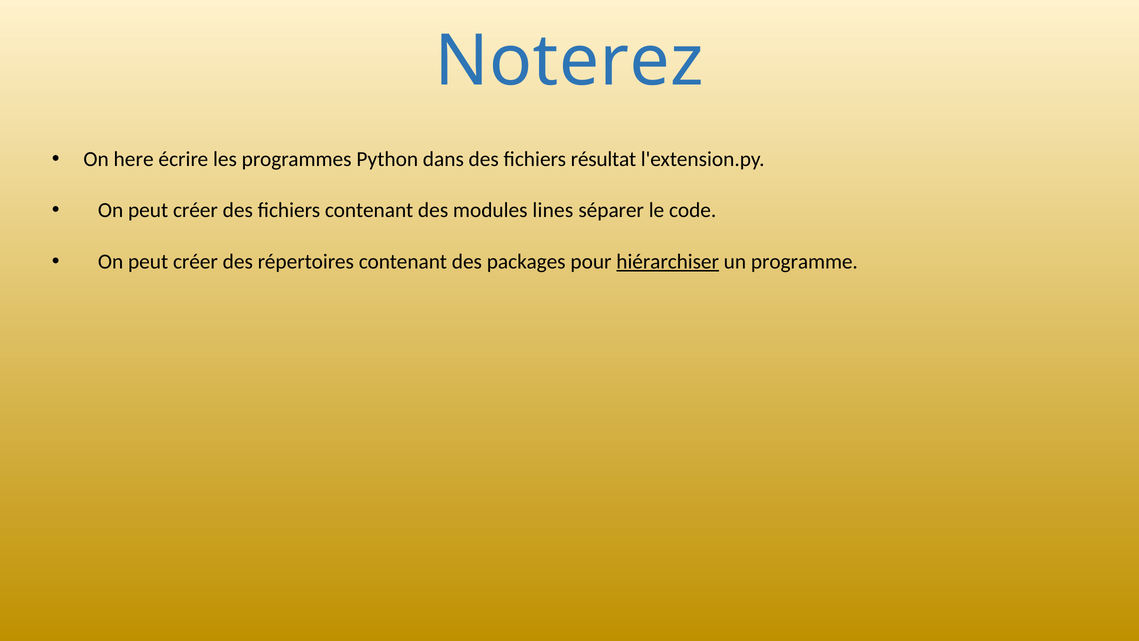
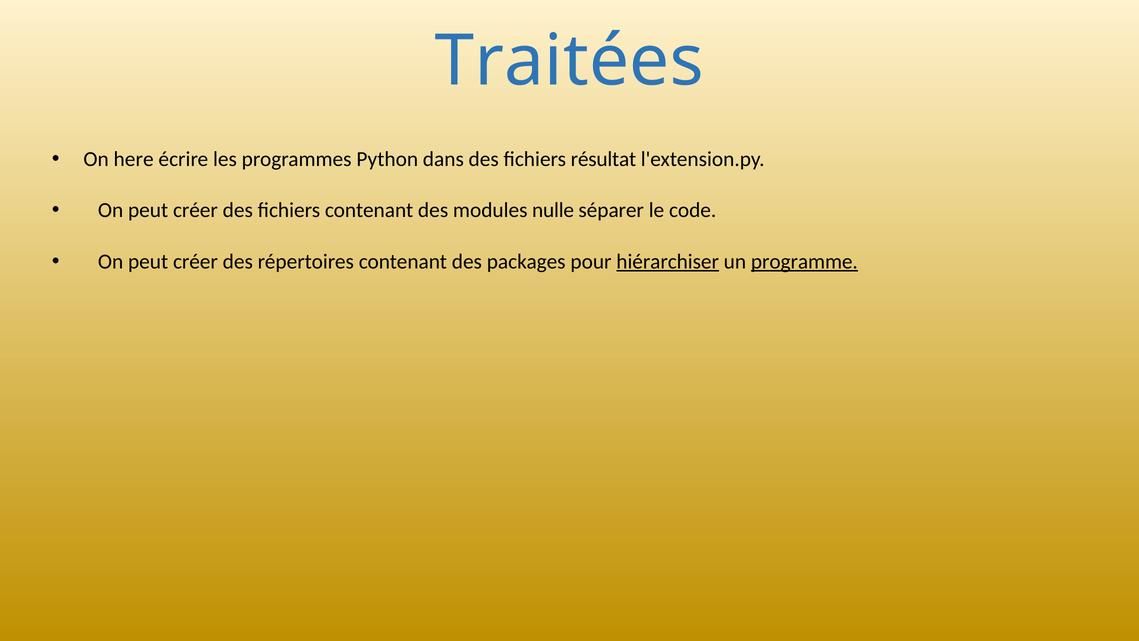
Noterez: Noterez -> Traitées (569, 61)
lines: lines -> nulle (553, 210)
programme underline: none -> present (804, 262)
